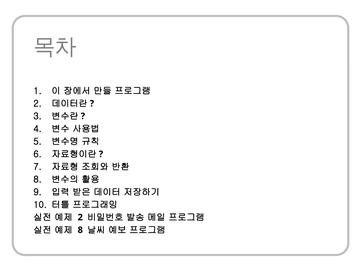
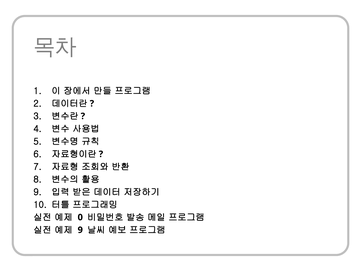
2: 2 -> 0 (80, 217)
8: 8 -> 9 (80, 230)
